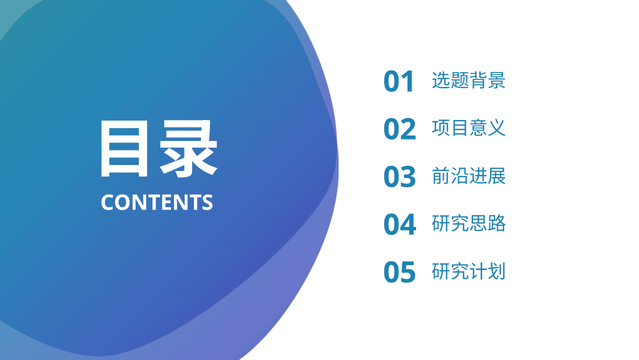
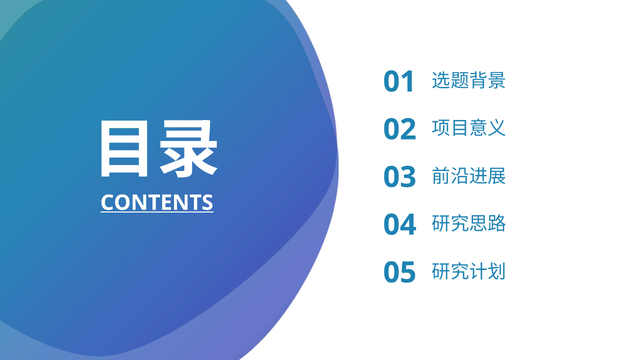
CONTENTS underline: none -> present (157, 202)
